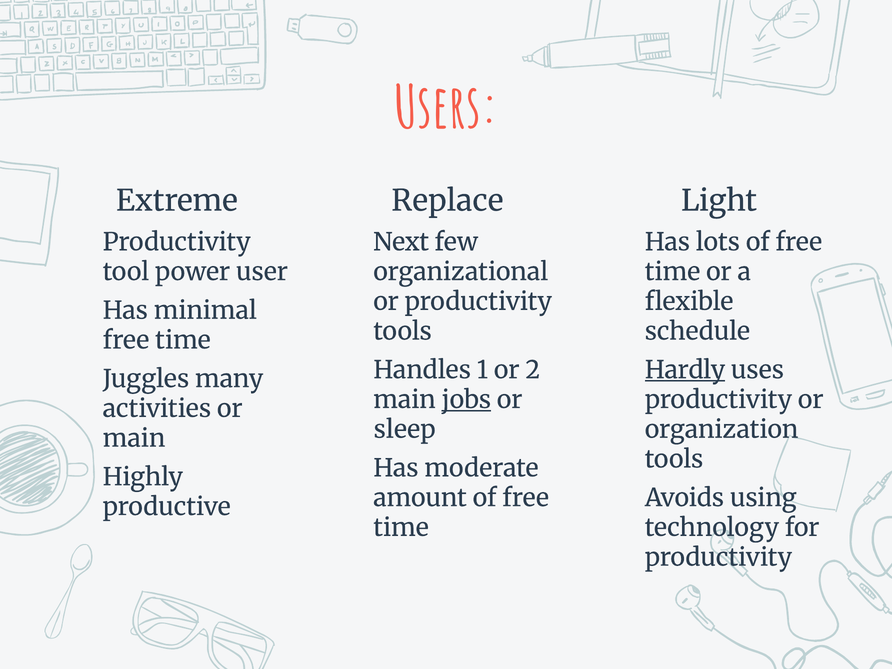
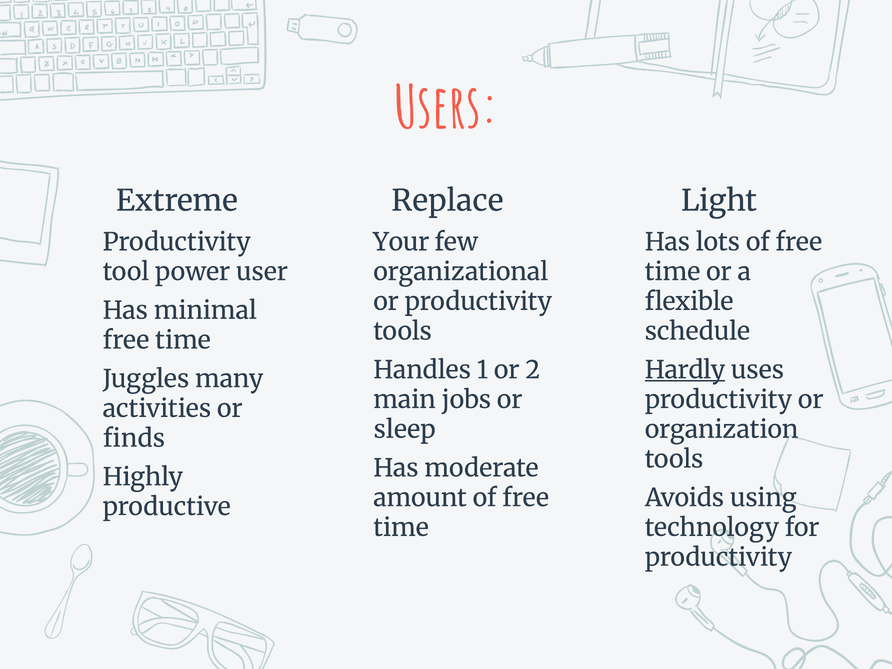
Next: Next -> Your (401, 242)
jobs underline: present -> none (466, 400)
main: main -> finds (134, 439)
